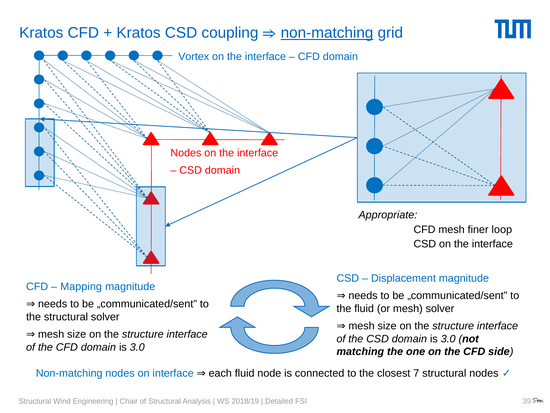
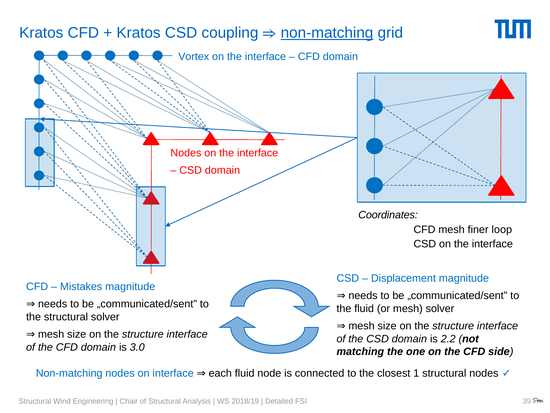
Appropriate: Appropriate -> Coordinates (388, 215)
Mapping: Mapping -> Mistakes (81, 286)
CSD domain is 3.0: 3.0 -> 2.2 (448, 339)
7: 7 -> 1 (416, 373)
